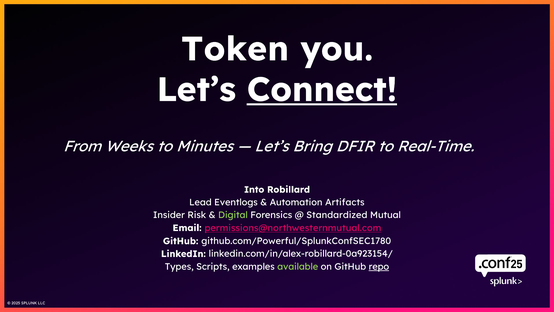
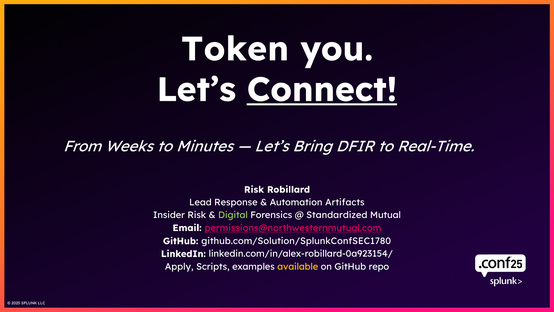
Into: Into -> Risk (254, 189)
Eventlogs: Eventlogs -> Response (236, 202)
github.com/Powerful/SplunkConfSEC1780: github.com/Powerful/SplunkConfSEC1780 -> github.com/Solution/SplunkConfSEC1780 (296, 241)
Types: Types -> Apply (179, 266)
available colour: light green -> yellow (298, 266)
repo underline: present -> none (379, 266)
